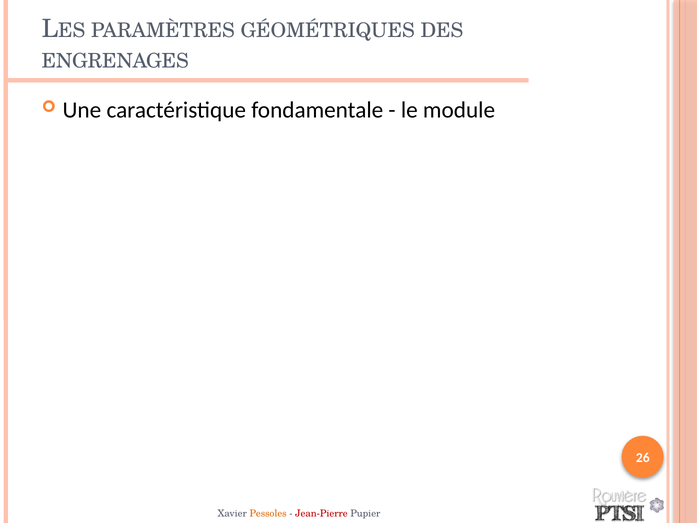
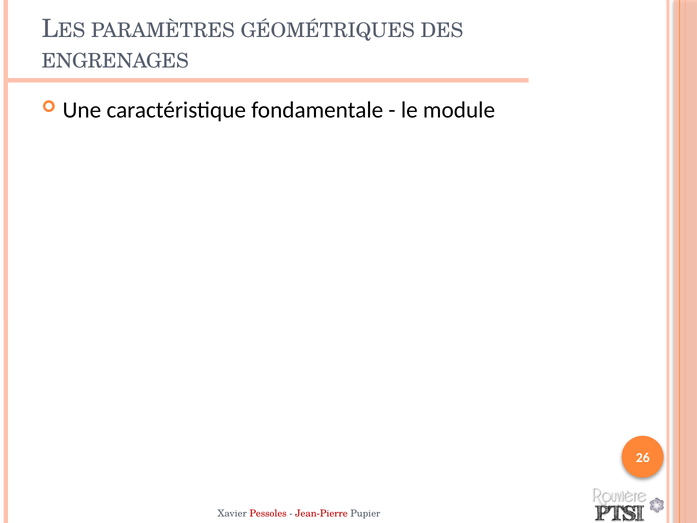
Pessoles colour: orange -> red (268, 513)
